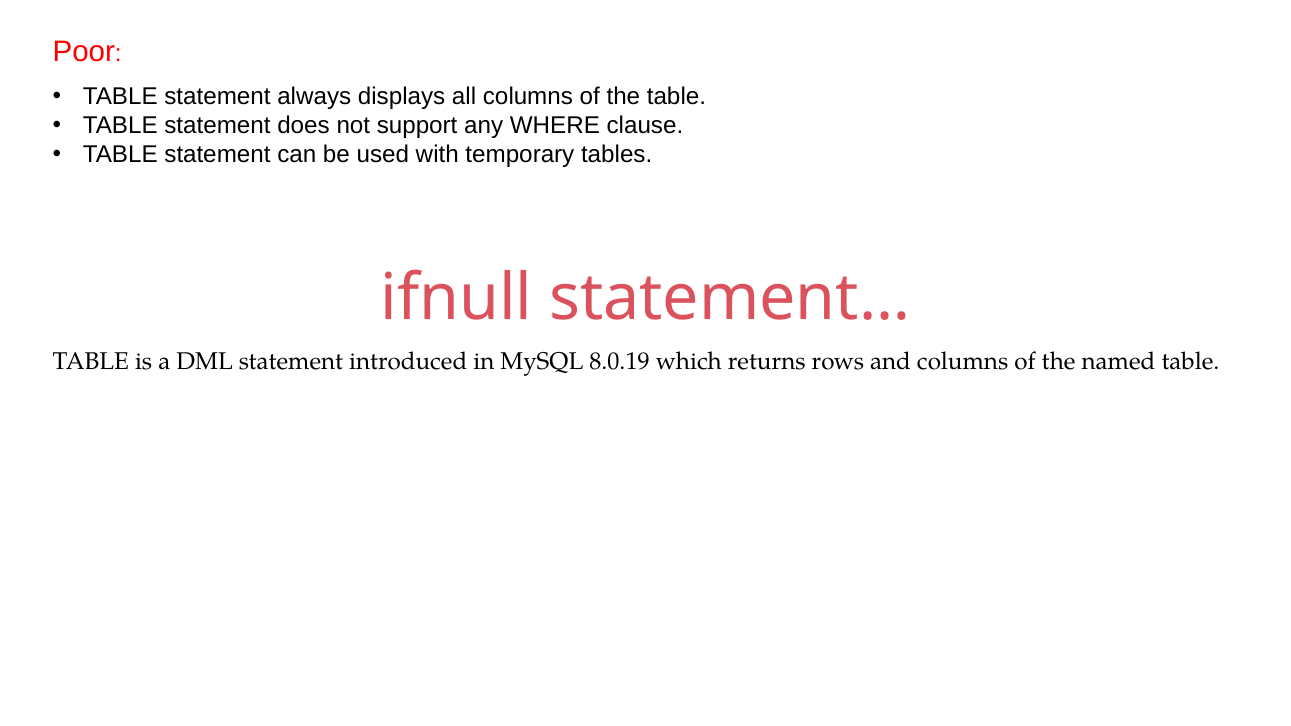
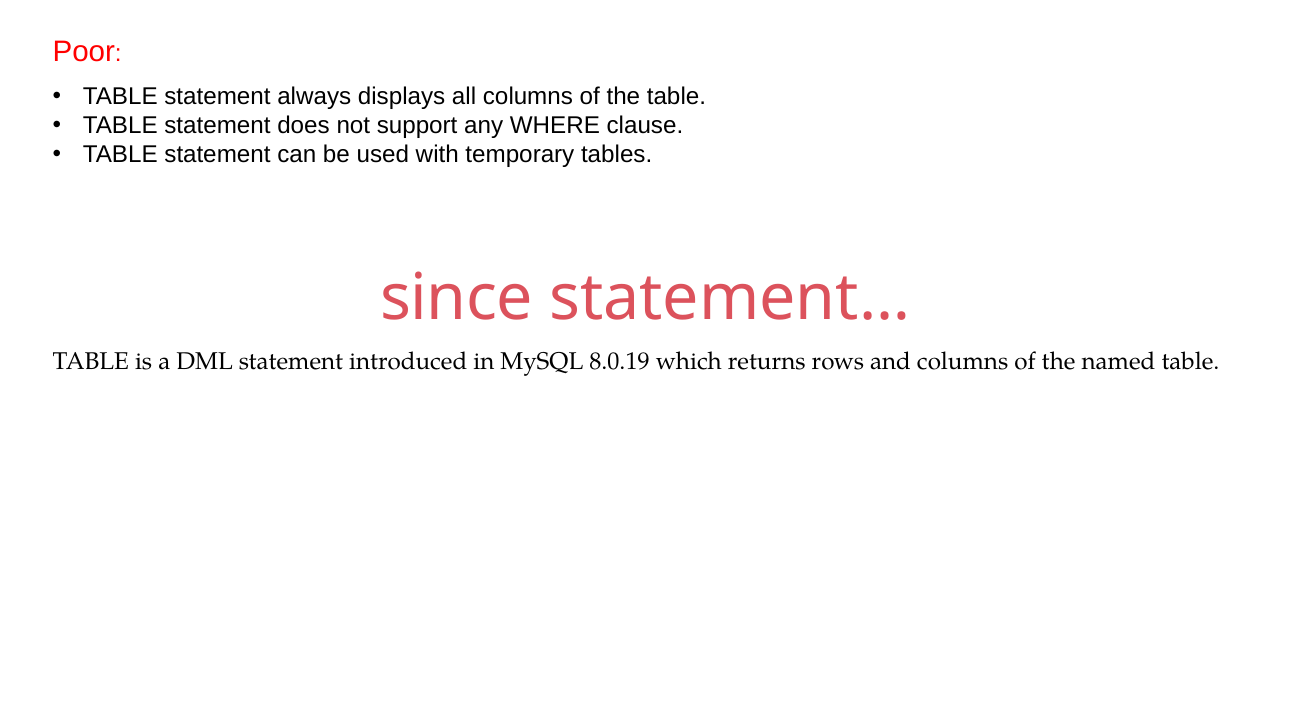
ifnull: ifnull -> since (457, 298)
